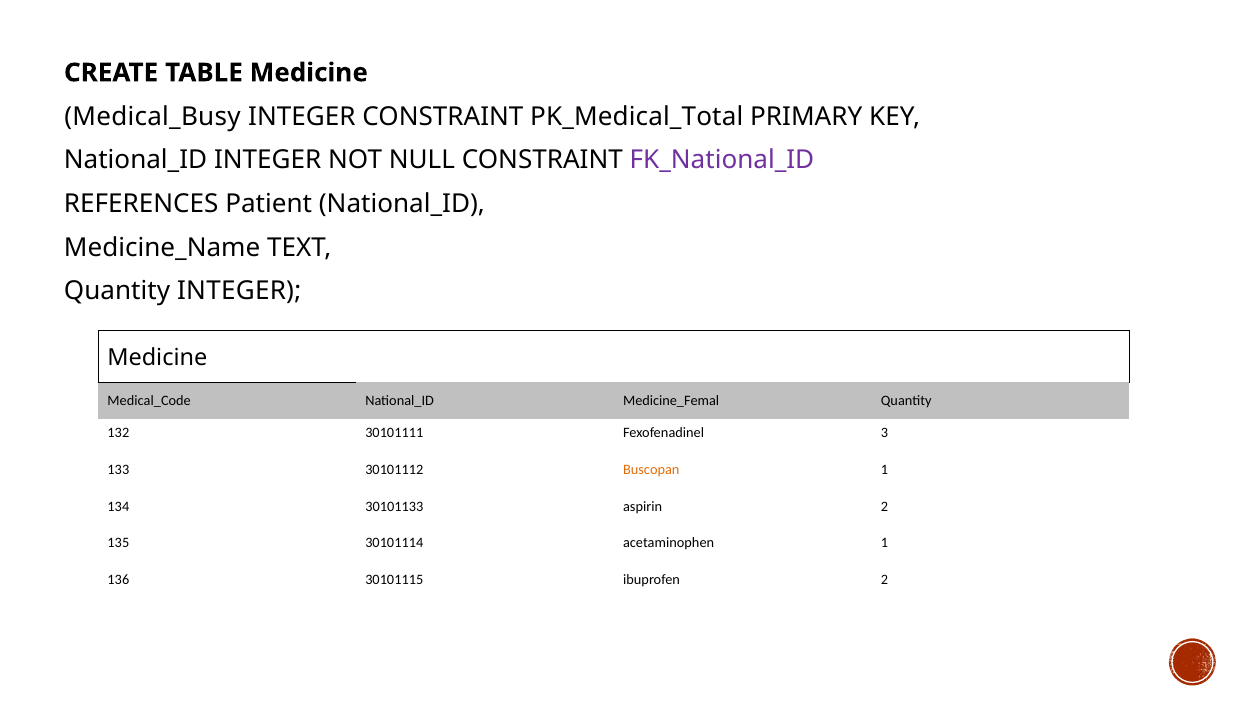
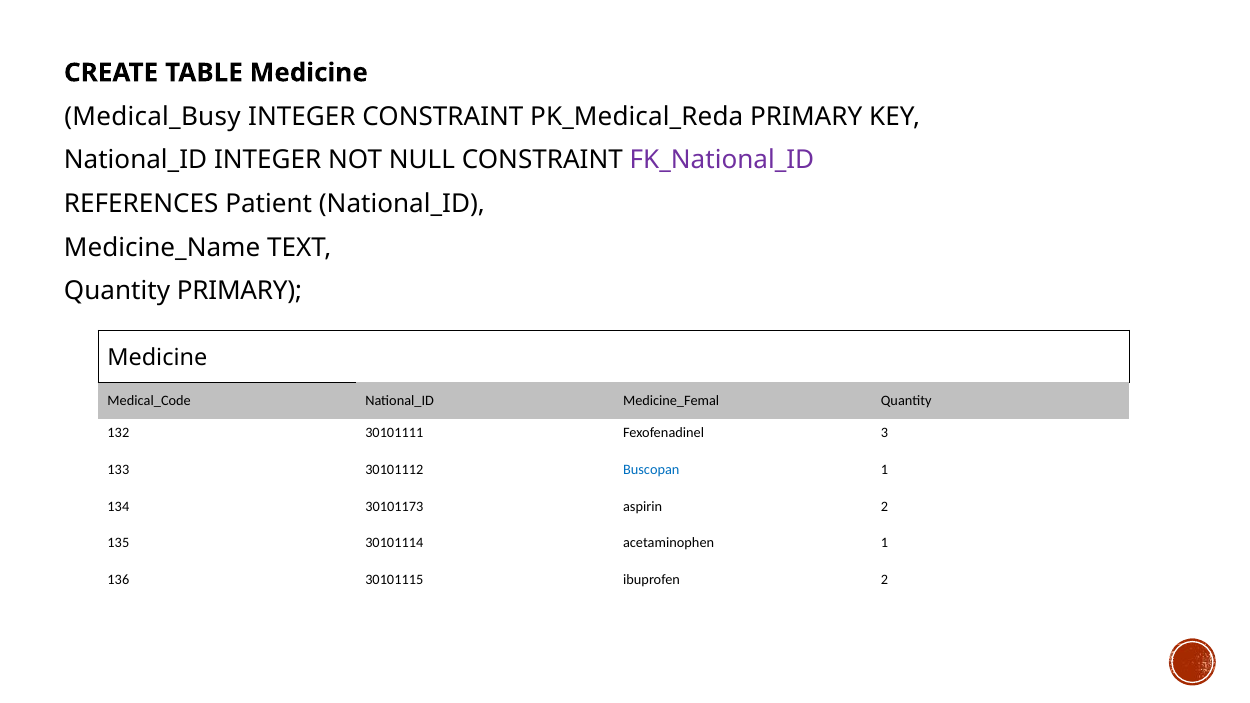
PK_Medical_Total: PK_Medical_Total -> PK_Medical_Reda (637, 116)
Quantity INTEGER: INTEGER -> PRIMARY (239, 291)
Buscopan colour: orange -> blue (651, 470)
30101133: 30101133 -> 30101173 (394, 506)
